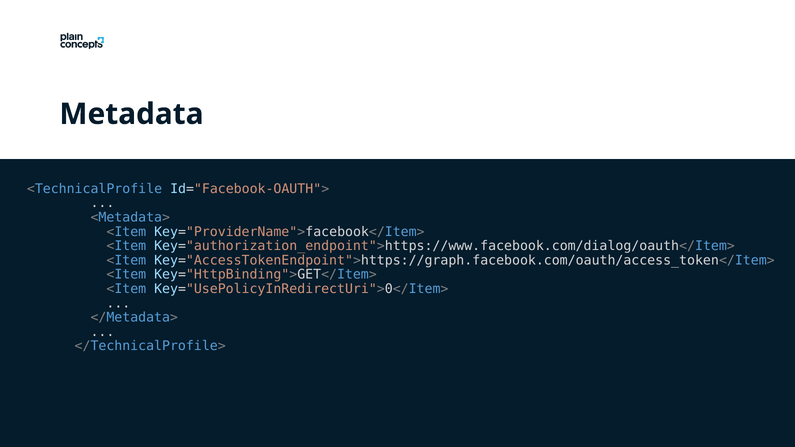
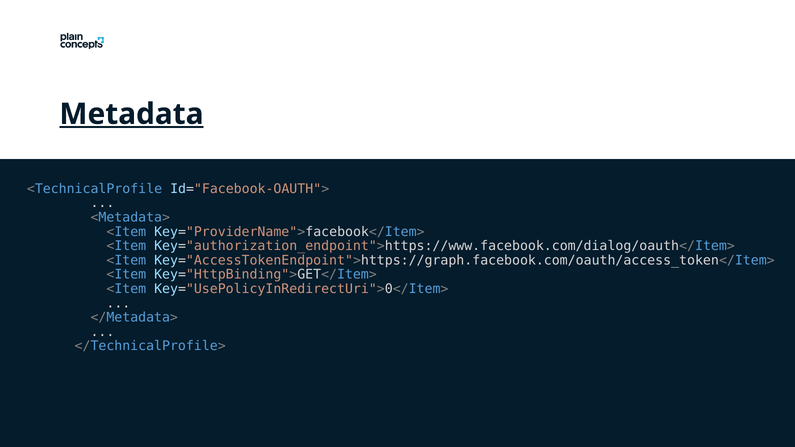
Metadata underline: none -> present (131, 114)
